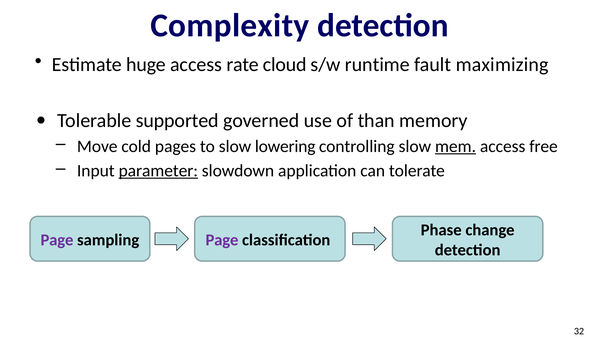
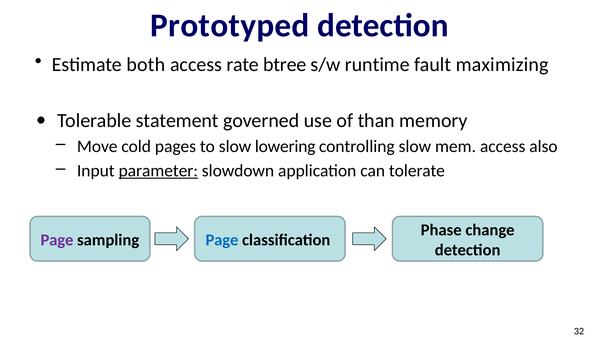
Complexity: Complexity -> Prototyped (230, 26)
huge: huge -> both (146, 65)
cloud: cloud -> btree (285, 65)
supported: supported -> statement (177, 121)
mem underline: present -> none (456, 146)
free: free -> also (543, 146)
Page colour: purple -> blue (222, 240)
